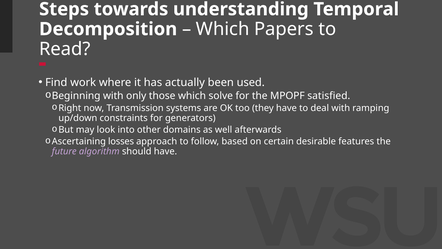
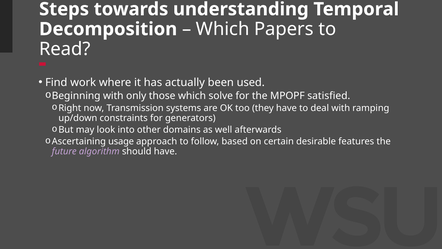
losses: losses -> usage (121, 141)
